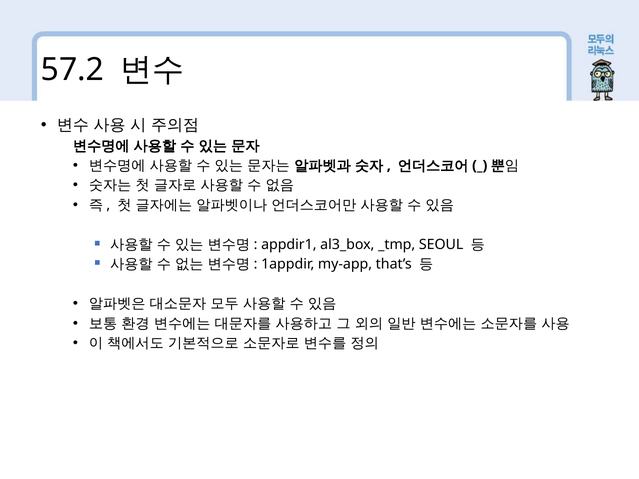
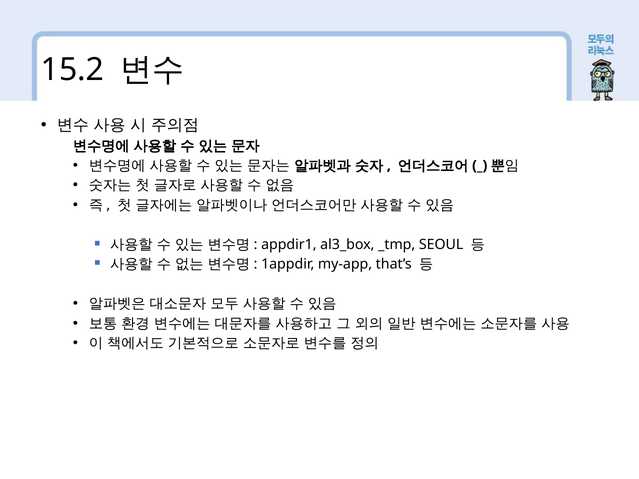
57.2: 57.2 -> 15.2 (73, 70)
